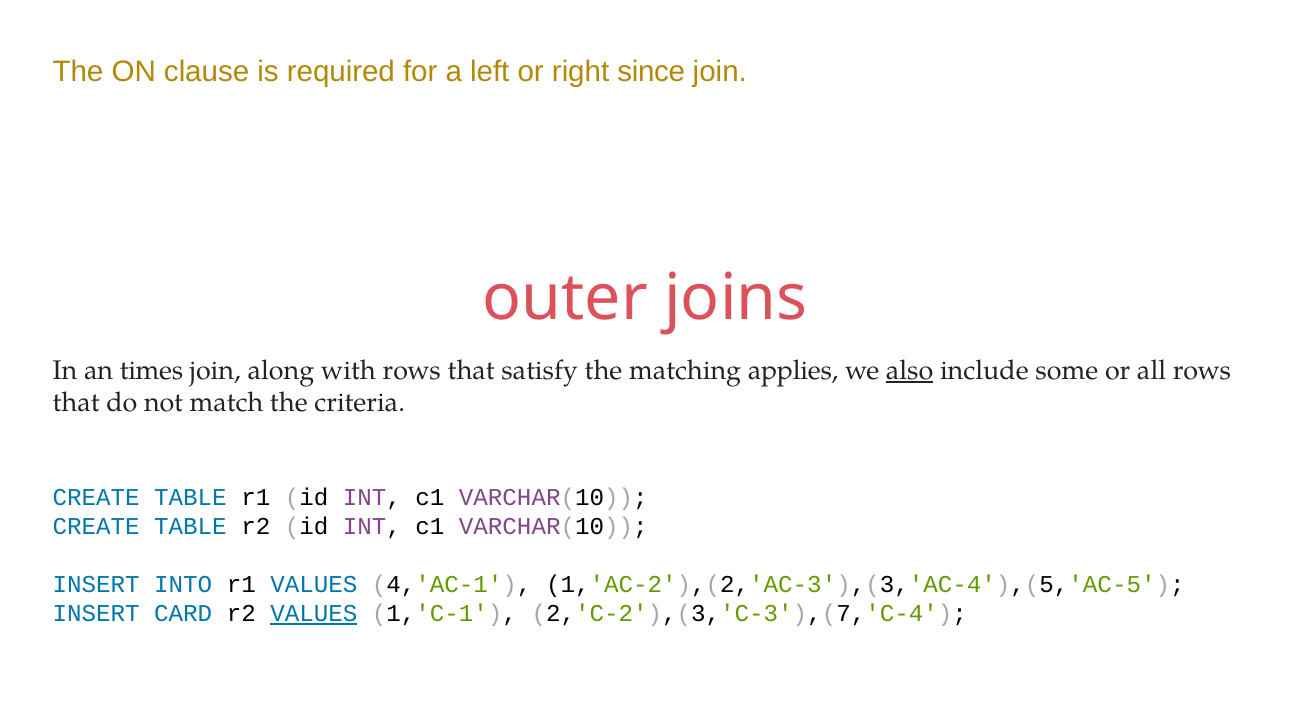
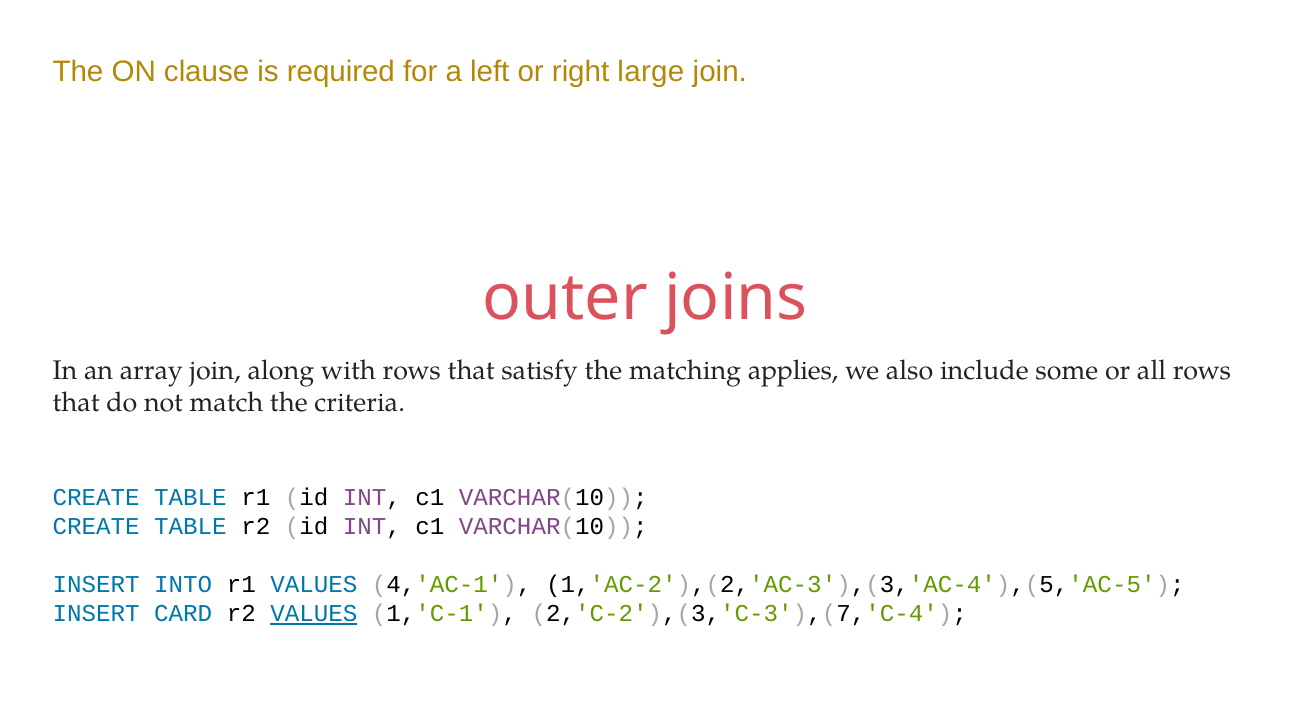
since: since -> large (651, 72)
times: times -> array (151, 370)
also underline: present -> none (910, 370)
